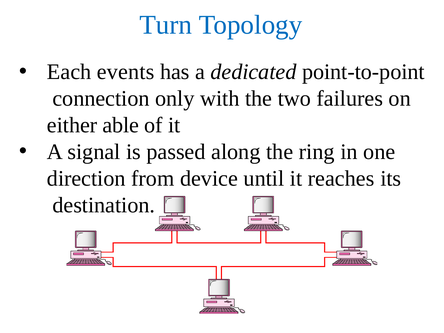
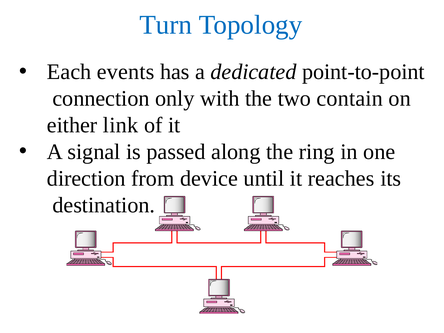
failures: failures -> contain (350, 98)
able: able -> link (121, 125)
